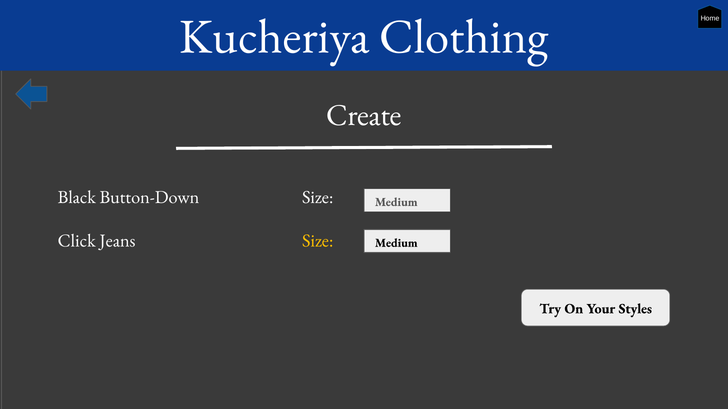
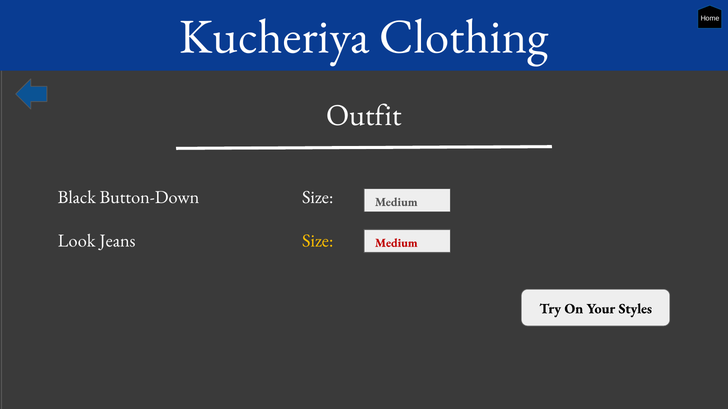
Create: Create -> Outfit (364, 115)
Click: Click -> Look (77, 241)
Medium colour: black -> red (396, 243)
